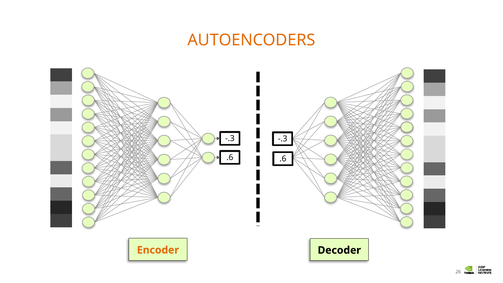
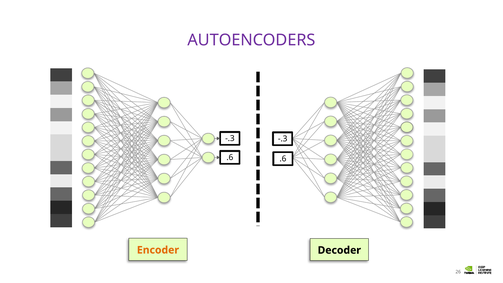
AUTOENCODERS colour: orange -> purple (252, 40)
